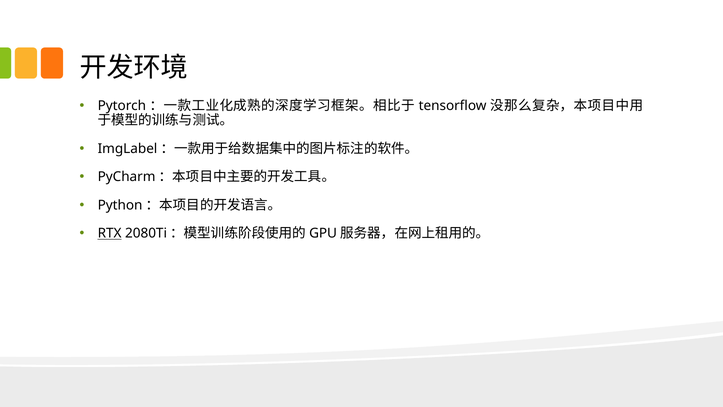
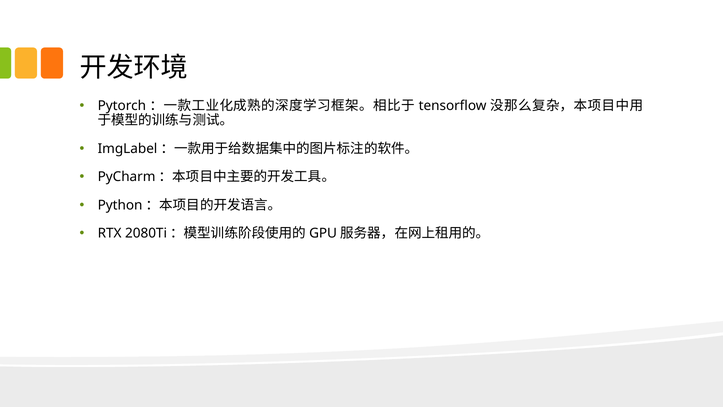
RTX underline: present -> none (110, 233)
